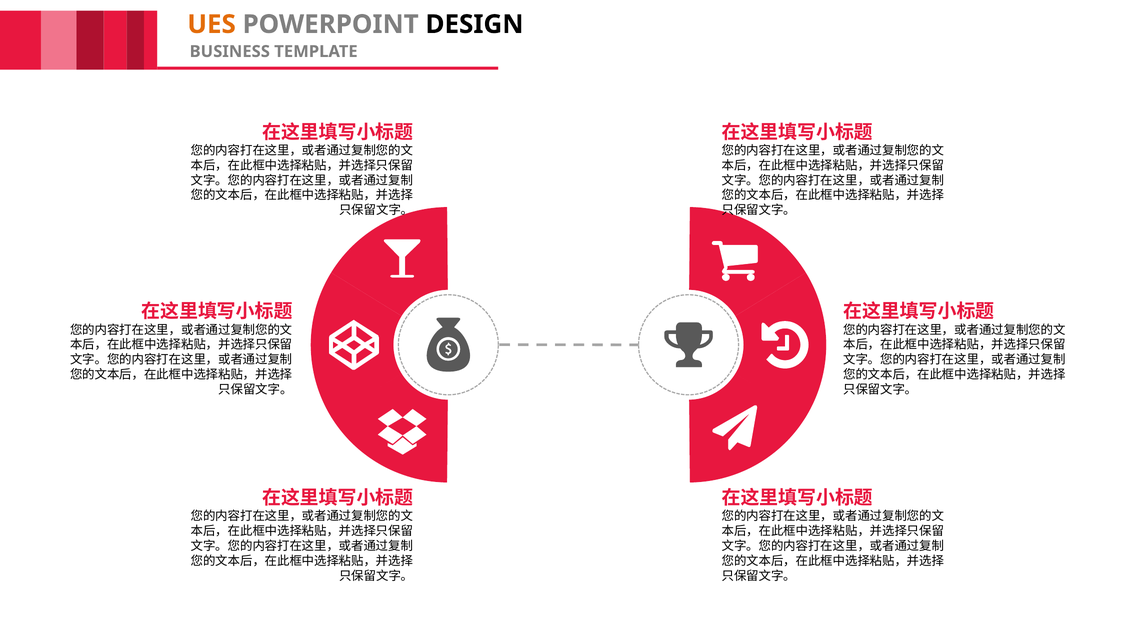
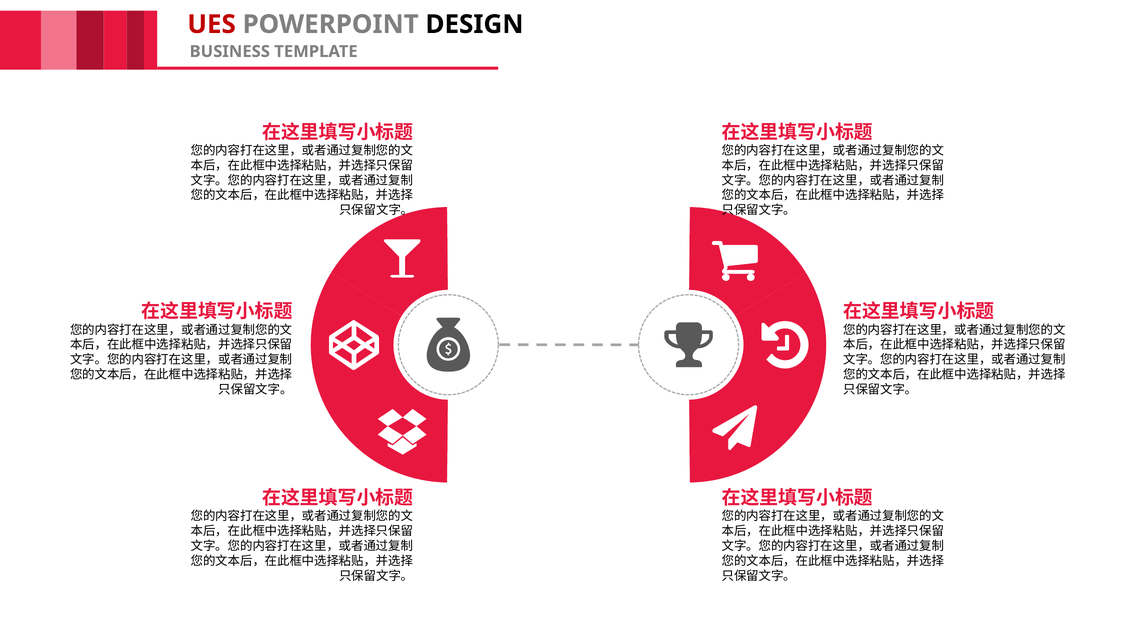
UES colour: orange -> red (212, 24)
